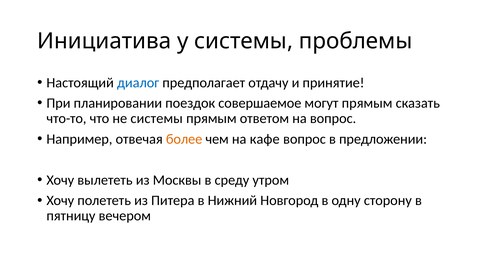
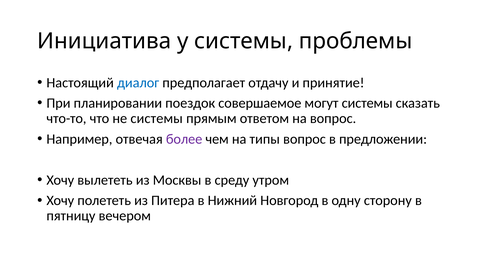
могут прямым: прямым -> системы (367, 103)
более colour: orange -> purple (184, 139)
кафе: кафе -> типы (265, 139)
